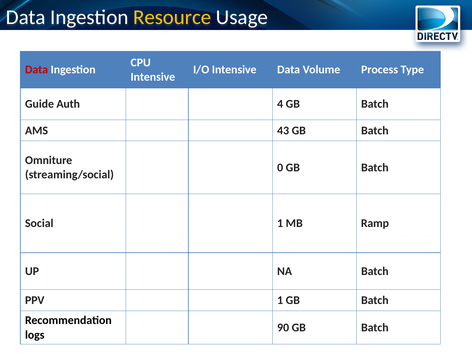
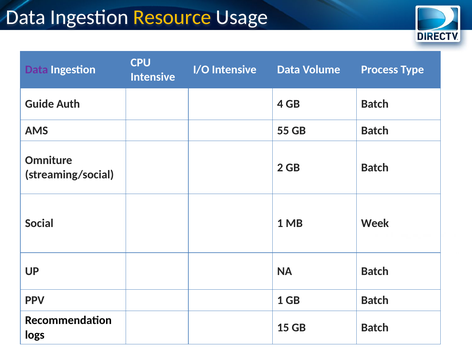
Data colour: red -> purple (37, 70)
43: 43 -> 55 (283, 130)
0: 0 -> 2 (280, 167)
Ramp: Ramp -> Week (375, 223)
90: 90 -> 15 (283, 328)
